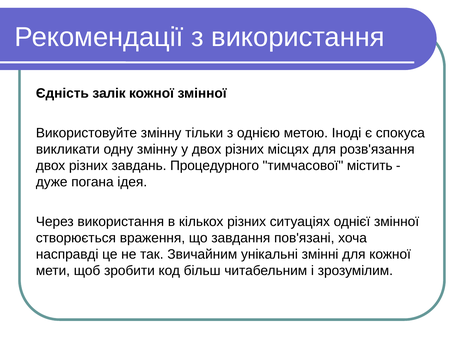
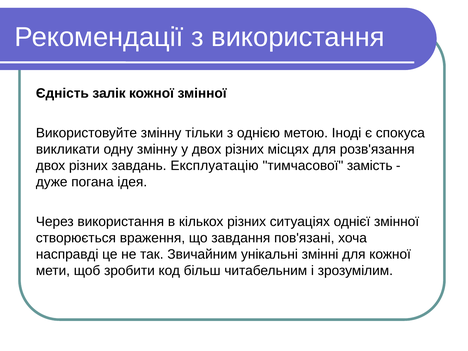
Процедурного: Процедурного -> Експлуатацію (214, 166)
містить: містить -> замість (370, 166)
